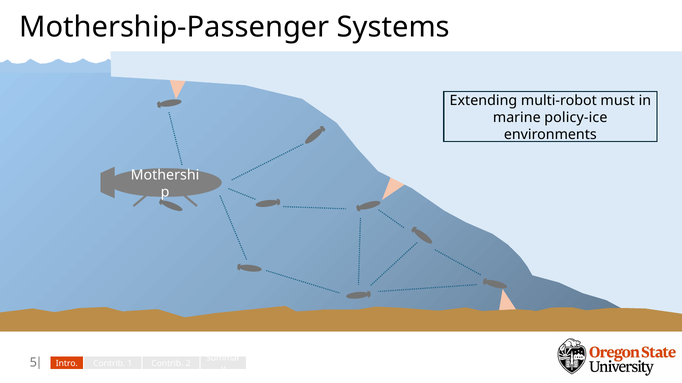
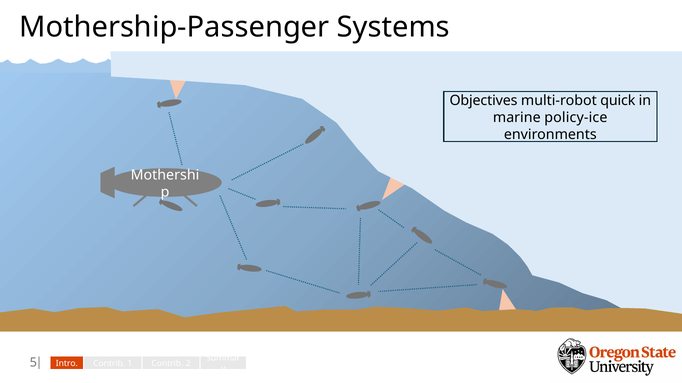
Extending: Extending -> Objectives (483, 101)
must: must -> quick (618, 101)
